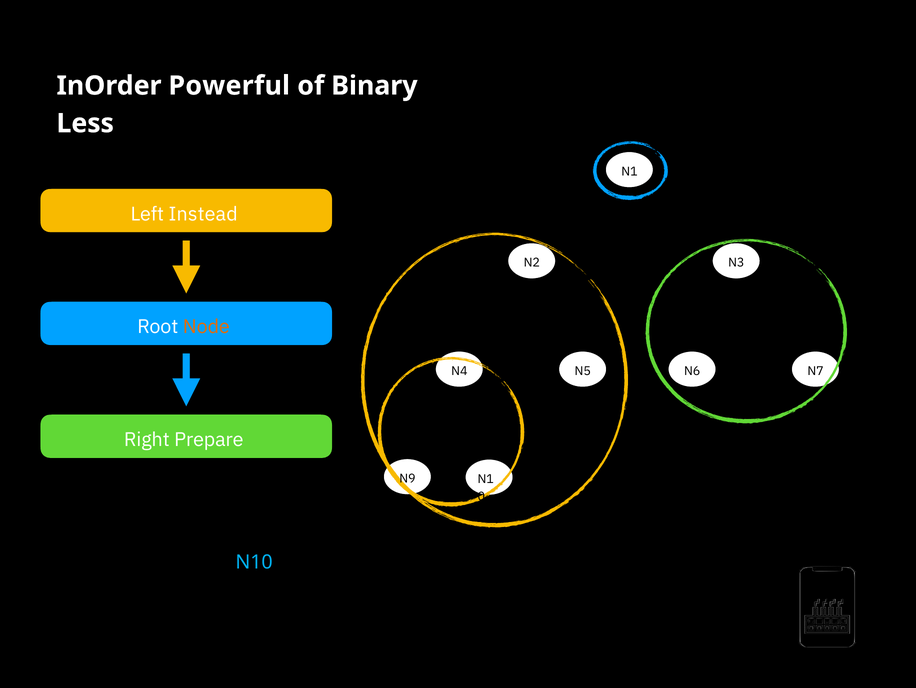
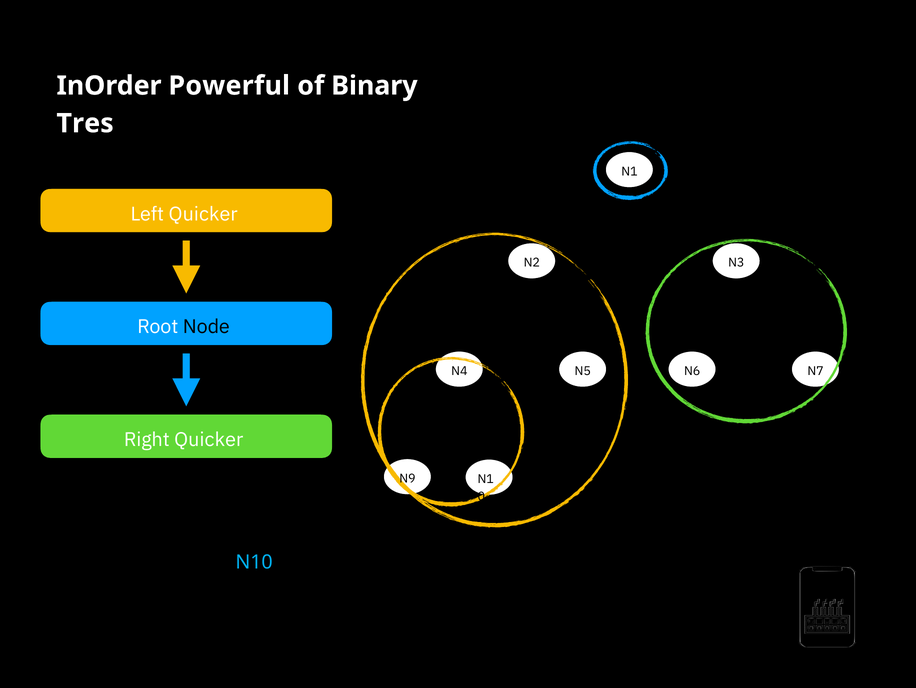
Less: Less -> Tres (85, 123)
Left Instead: Instead -> Quicker (203, 214)
Node colour: orange -> black (206, 327)
Right Prepare: Prepare -> Quicker (209, 440)
